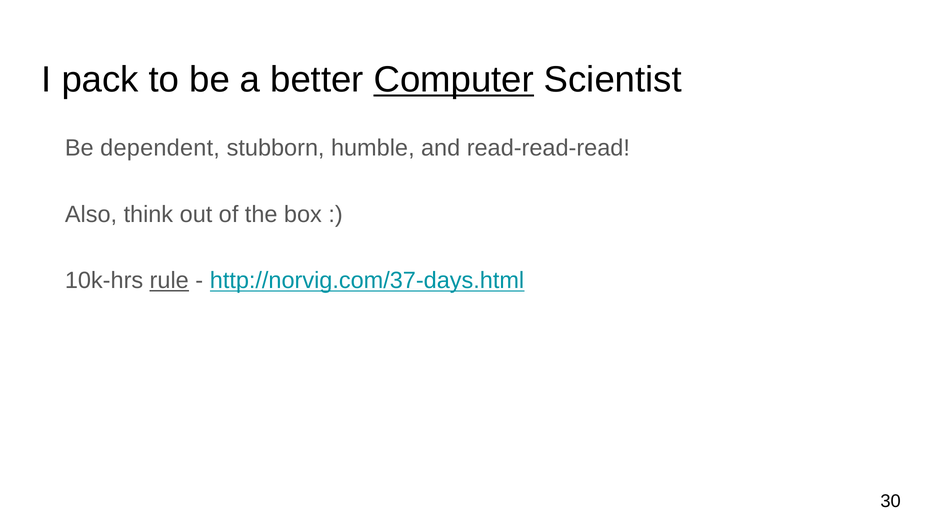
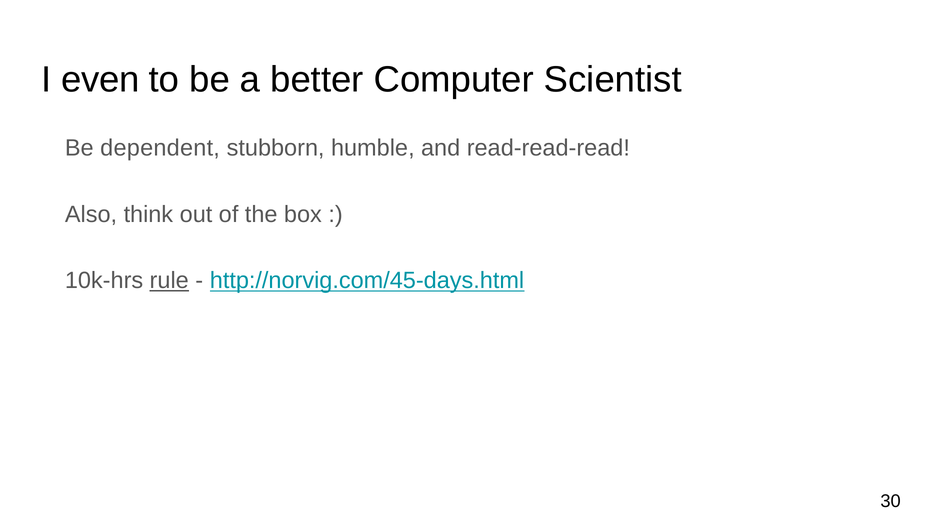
pack: pack -> even (100, 80)
Computer underline: present -> none (454, 80)
http://norvig.com/37-days.html: http://norvig.com/37-days.html -> http://norvig.com/45-days.html (367, 281)
